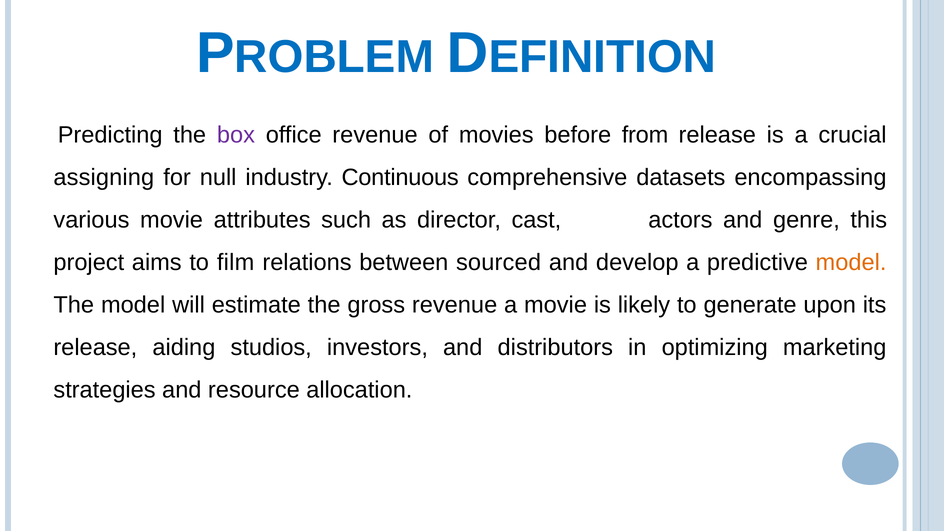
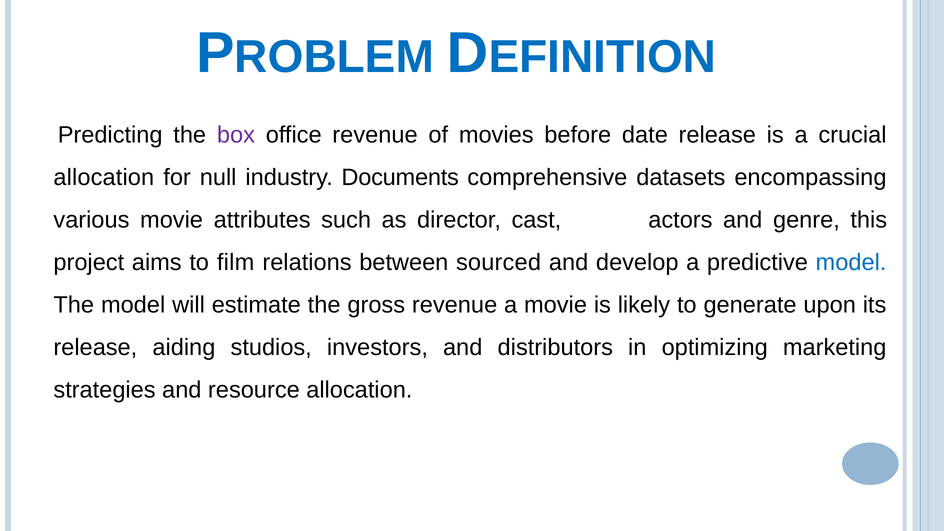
from: from -> date (645, 135)
assigning: assigning -> allocation (104, 177)
Continuous: Continuous -> Documents (400, 177)
model colour: orange -> blue (851, 262)
